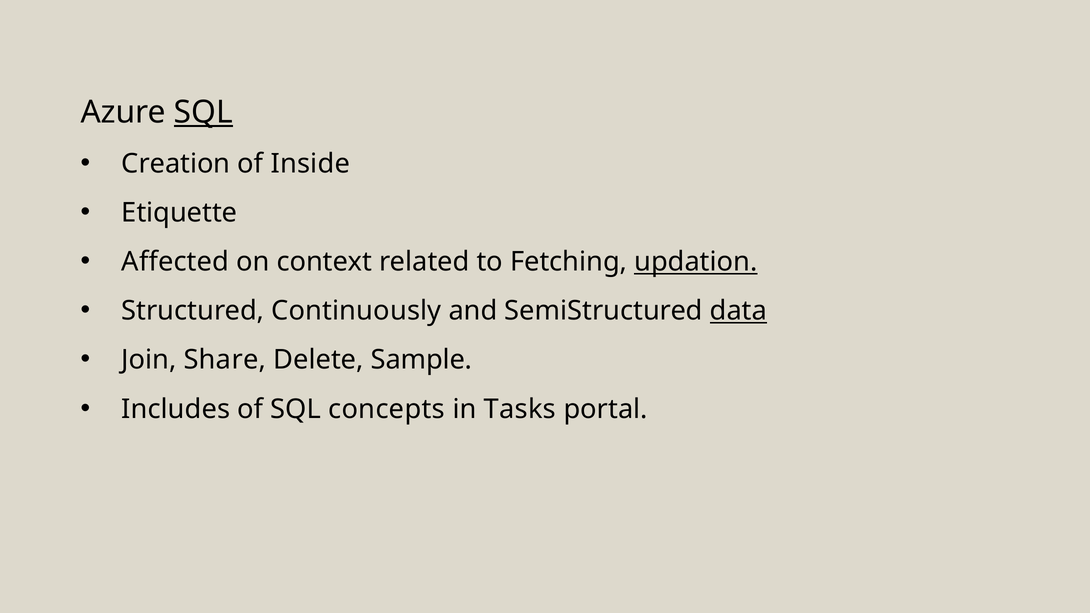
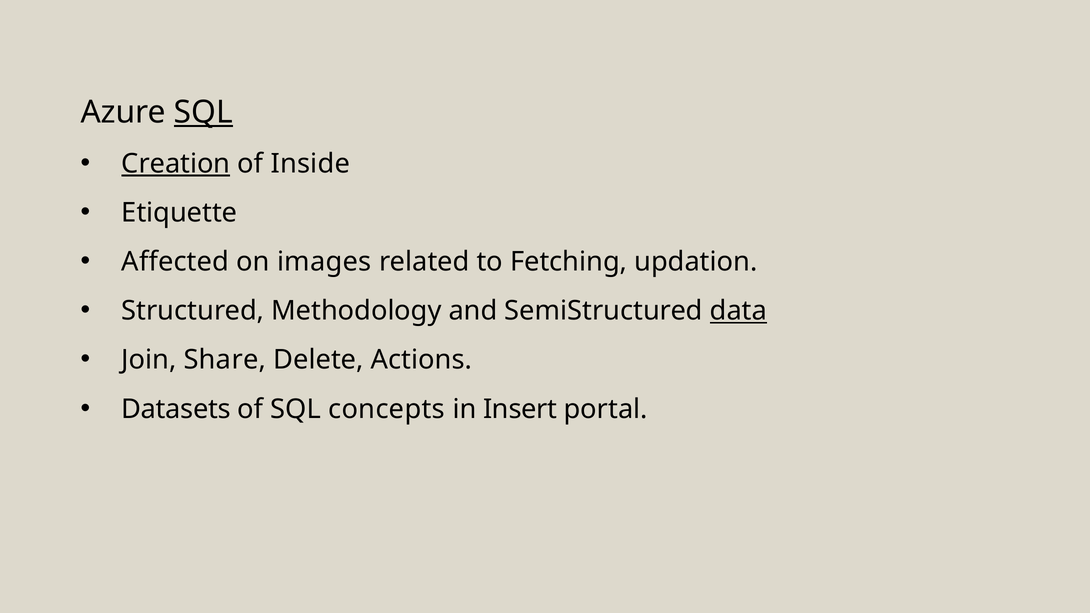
Creation underline: none -> present (176, 164)
context: context -> images (324, 262)
updation underline: present -> none (696, 262)
Continuously: Continuously -> Methodology (356, 311)
Sample: Sample -> Actions (421, 360)
Includes: Includes -> Datasets (176, 409)
Tasks: Tasks -> Insert (520, 409)
